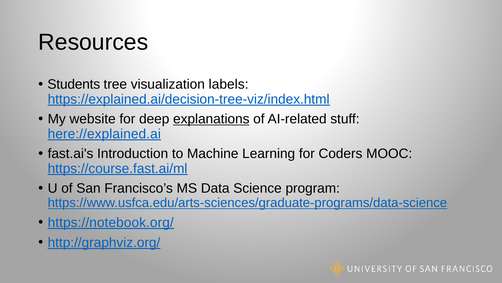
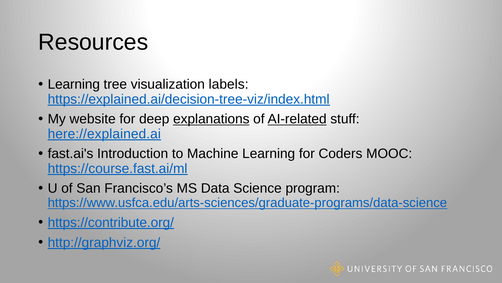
Students: Students -> Learning (74, 84)
AI-related underline: none -> present (297, 119)
https://notebook.org/: https://notebook.org/ -> https://contribute.org/ (111, 222)
